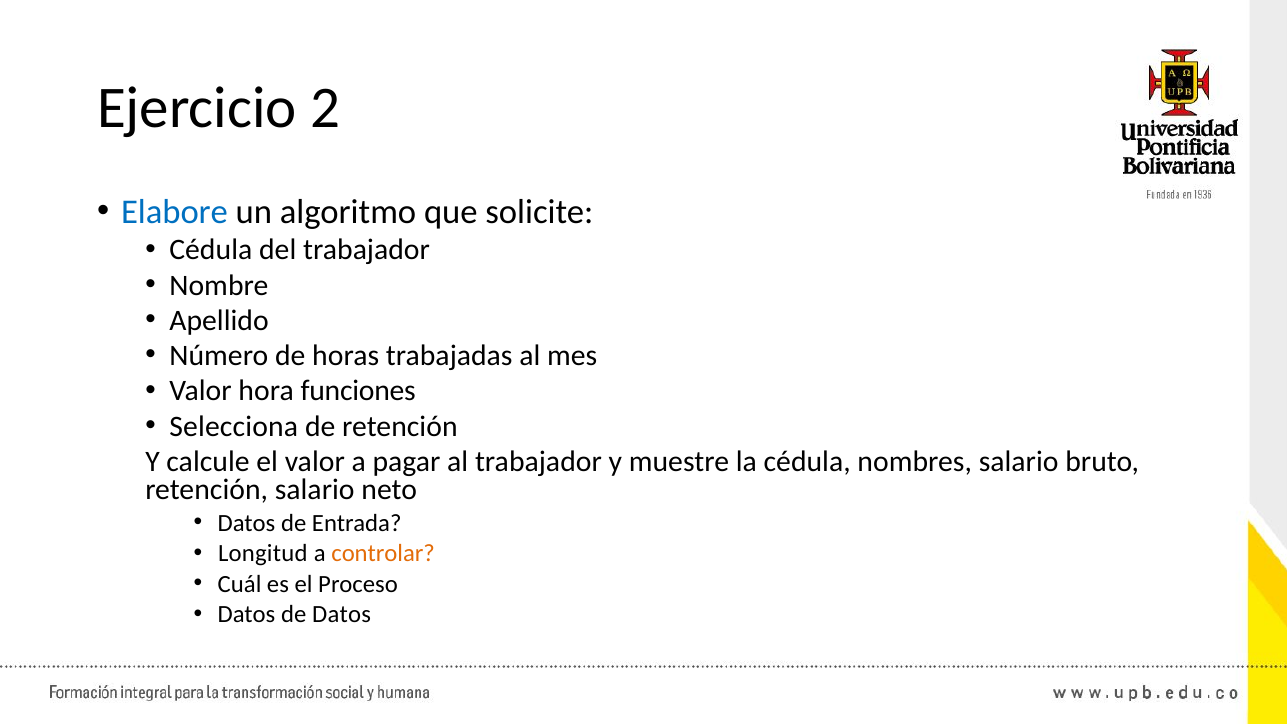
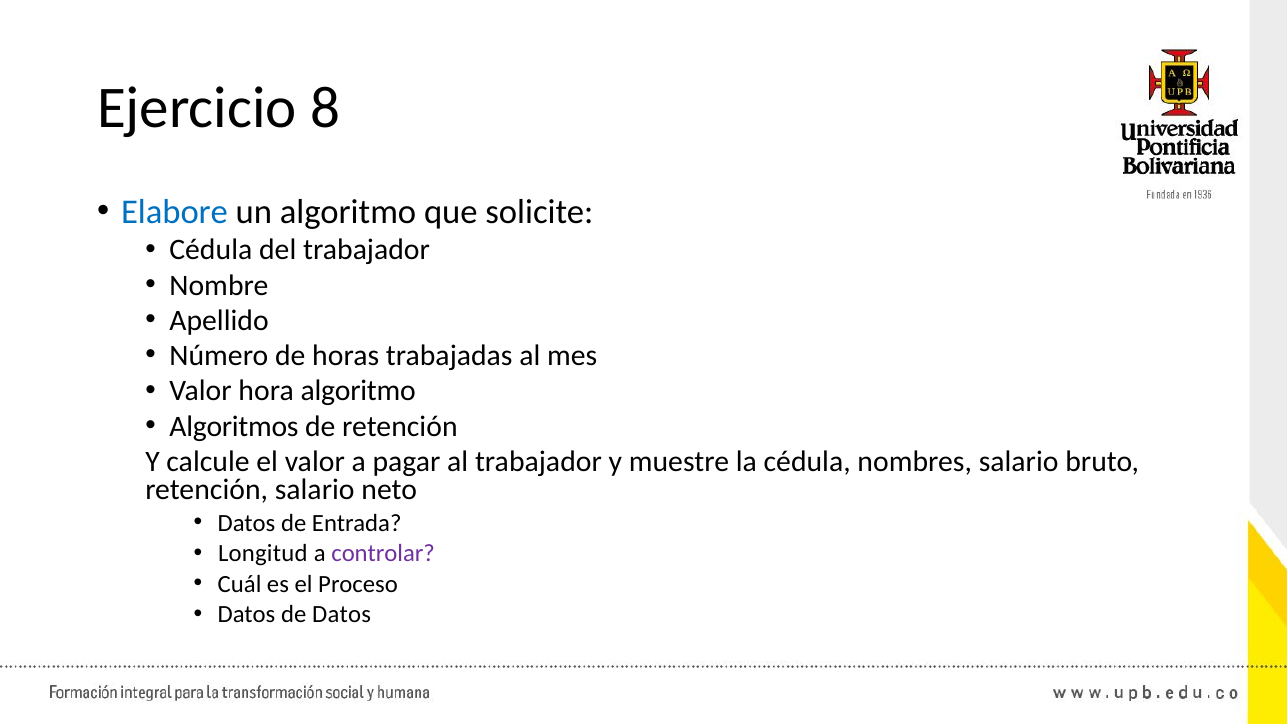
2: 2 -> 8 (325, 108)
hora funciones: funciones -> algoritmo (358, 391)
Selecciona: Selecciona -> Algoritmos (234, 426)
controlar colour: orange -> purple (383, 554)
